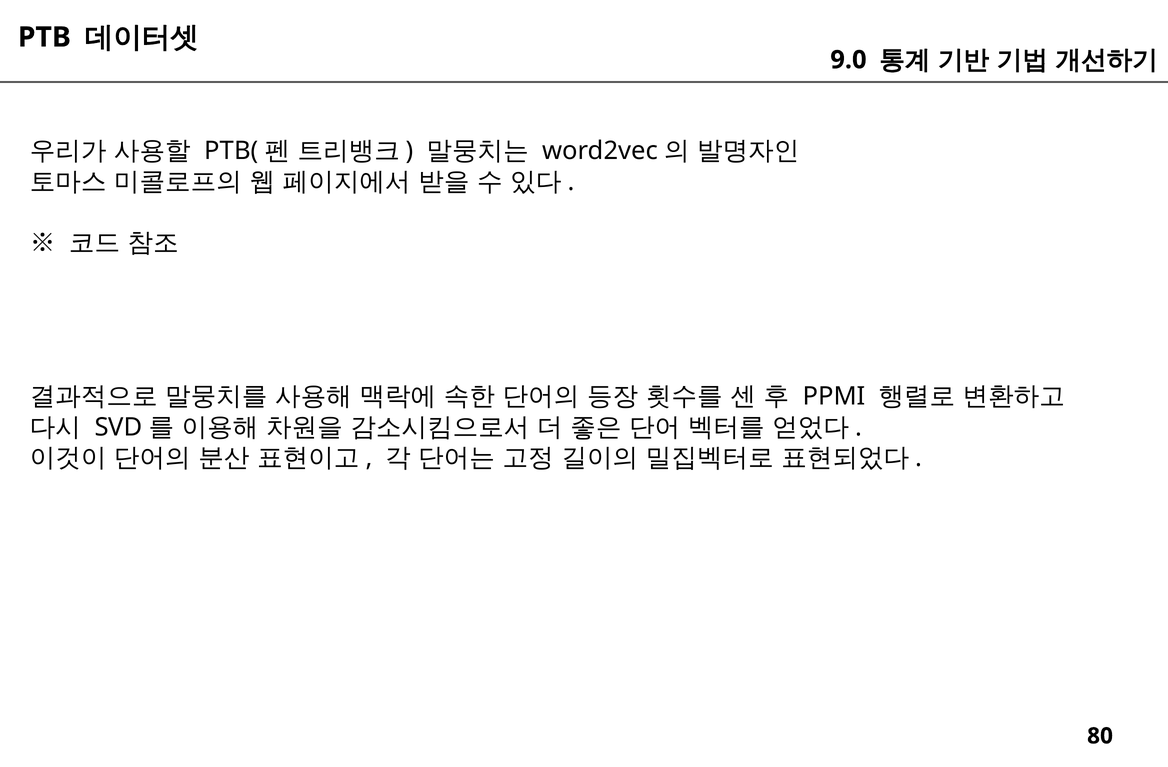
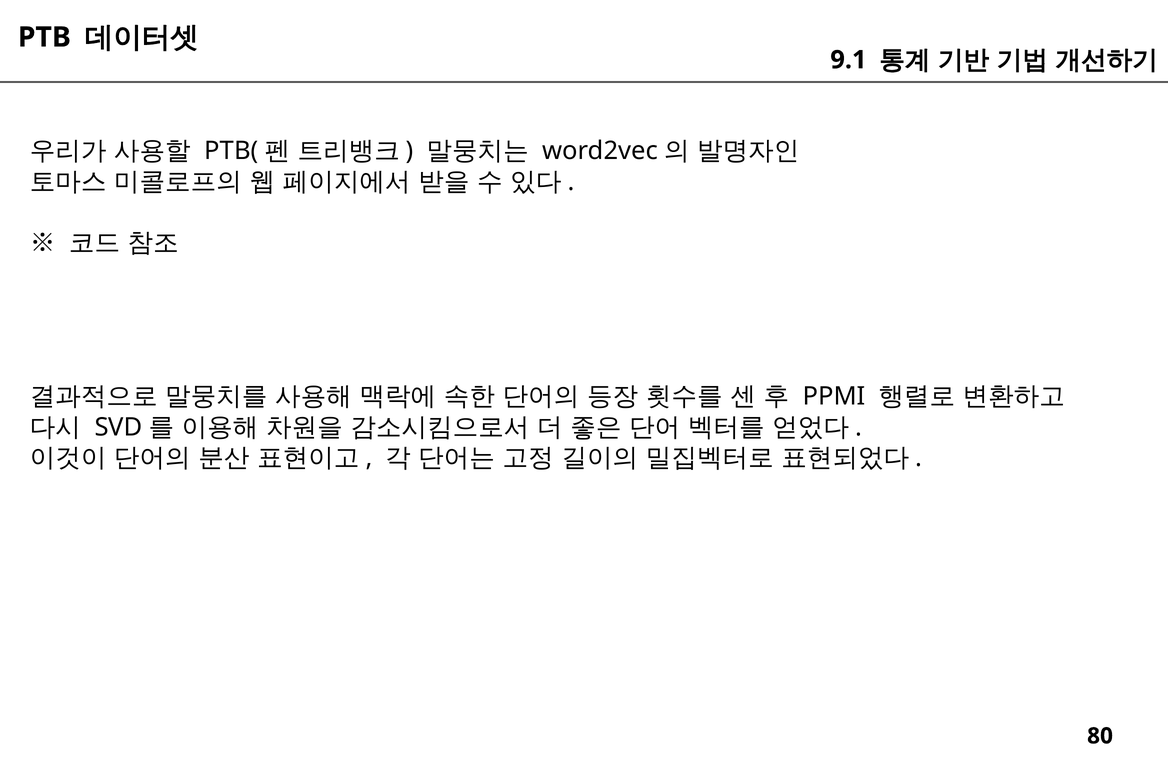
9.0: 9.0 -> 9.1 (848, 60)
